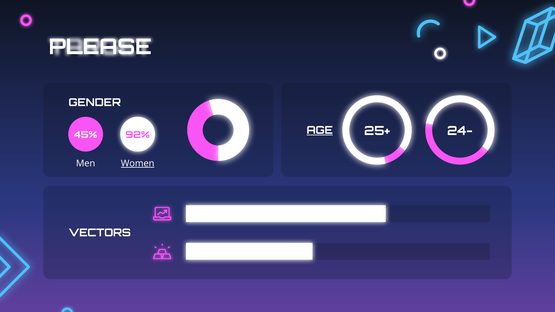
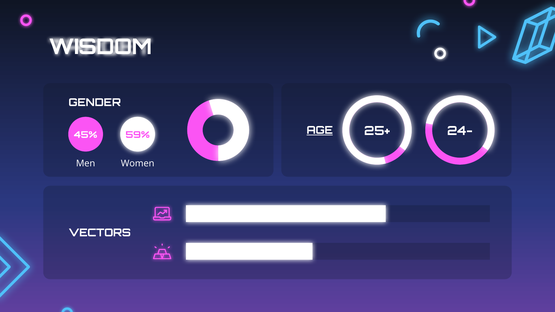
PLEASE: PLEASE -> WISDOM (100, 47)
92%: 92% -> 59% (138, 135)
Women underline: present -> none (138, 163)
